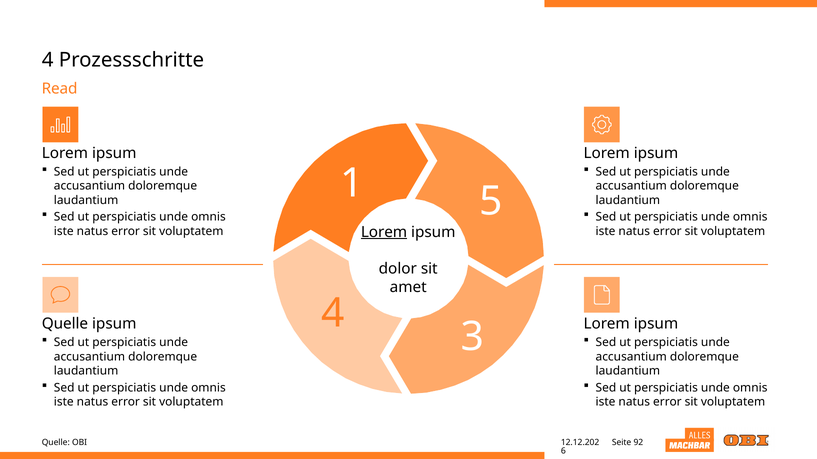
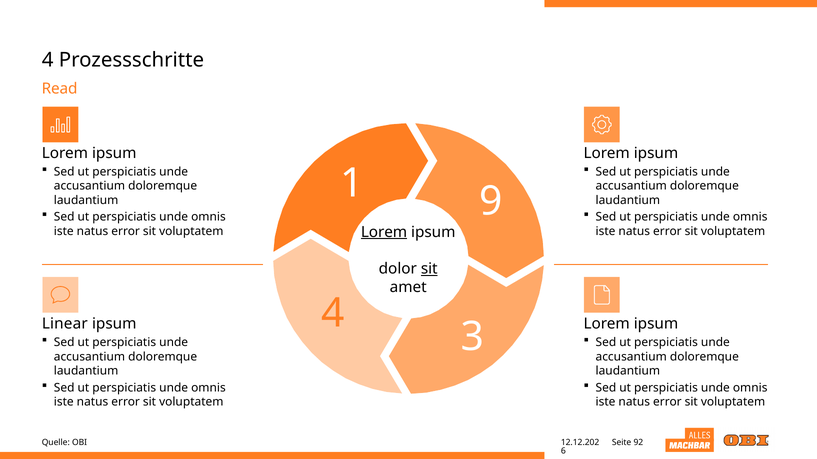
5: 5 -> 9 (491, 201)
sit underline: none -> present (429, 269)
Quelle: Quelle -> Linear (65, 324)
